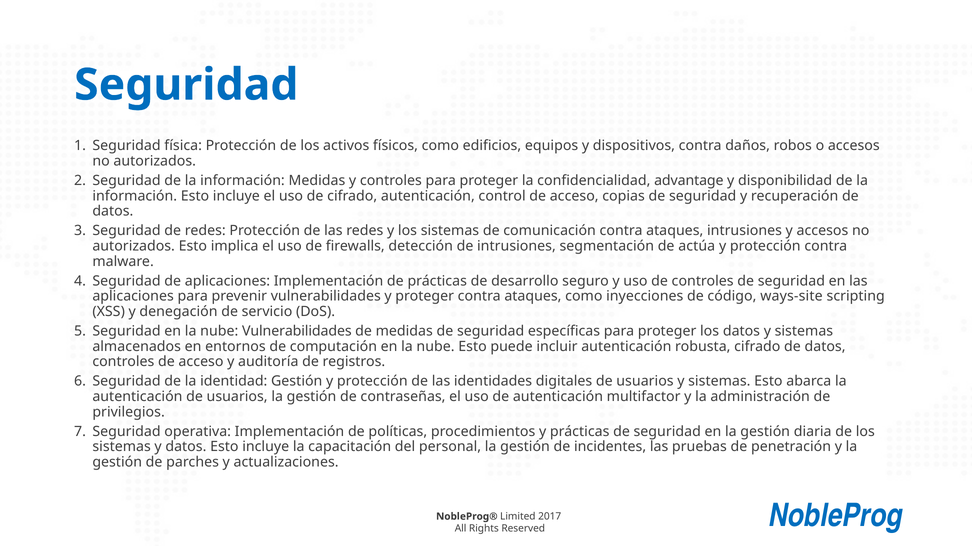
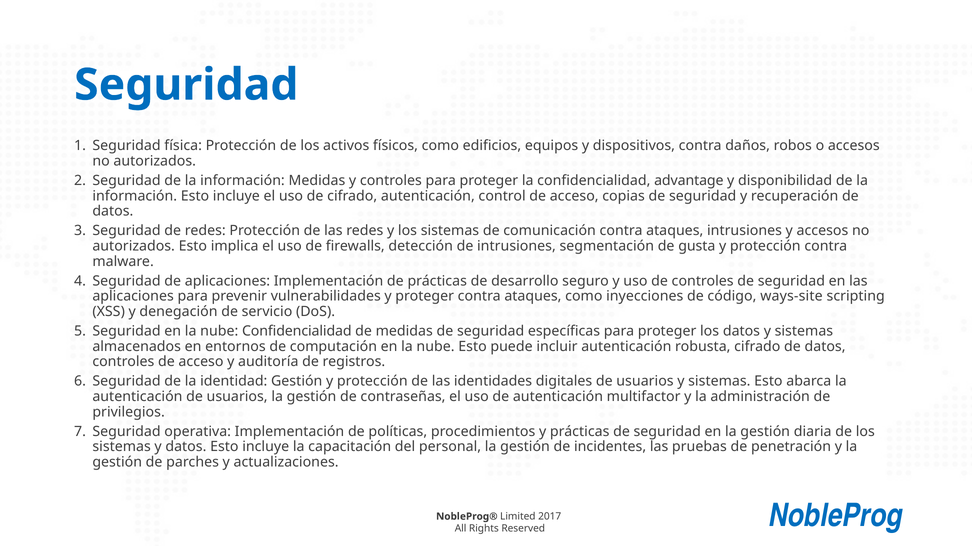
actúa: actúa -> gusta (697, 246)
nube Vulnerabilidades: Vulnerabilidades -> Confidencialidad (297, 332)
